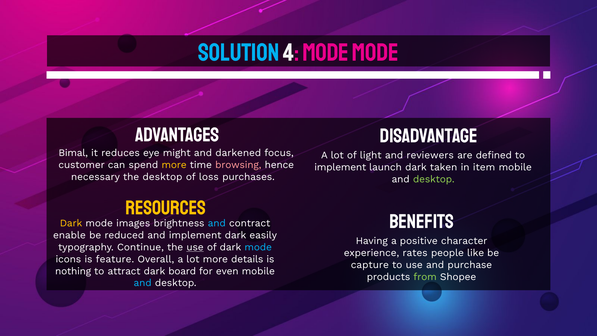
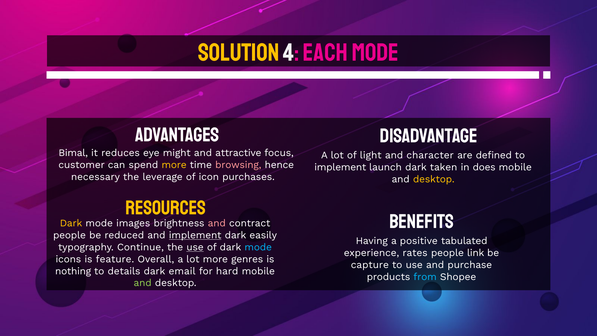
Solution colour: light blue -> yellow (239, 53)
4 mode: mode -> each (325, 53)
darkened: darkened -> attractive (238, 153)
reviewers: reviewers -> character (430, 155)
item: item -> does (484, 167)
the desktop: desktop -> leverage (163, 177)
loss: loss -> icon (209, 177)
desktop colour: light green -> yellow (434, 179)
and colour: light blue -> pink (217, 223)
enable: enable -> people (69, 235)
implement underline: none -> present (195, 235)
character: character -> tabulated (464, 241)
like: like -> link (476, 253)
details: details -> genres (247, 259)
attract: attract -> details (124, 271)
board: board -> email (182, 271)
even: even -> hard (227, 271)
from colour: light green -> light blue (425, 277)
and colour: light blue -> light green (143, 283)
